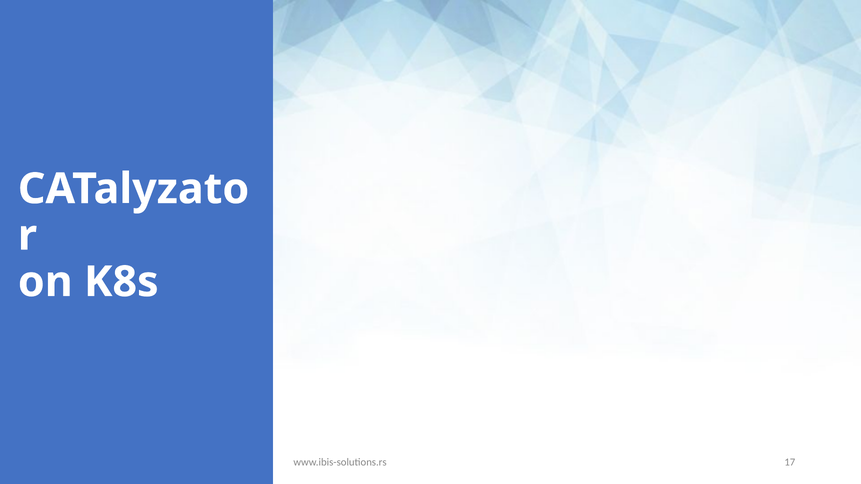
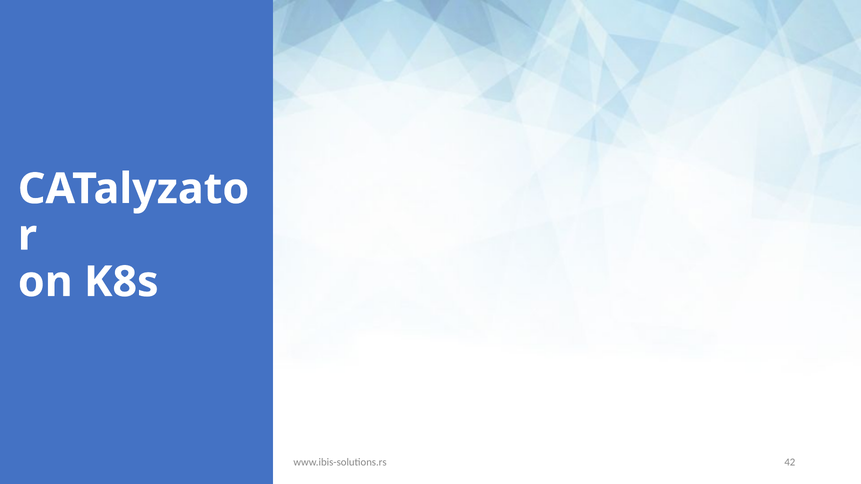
17: 17 -> 42 (790, 462)
